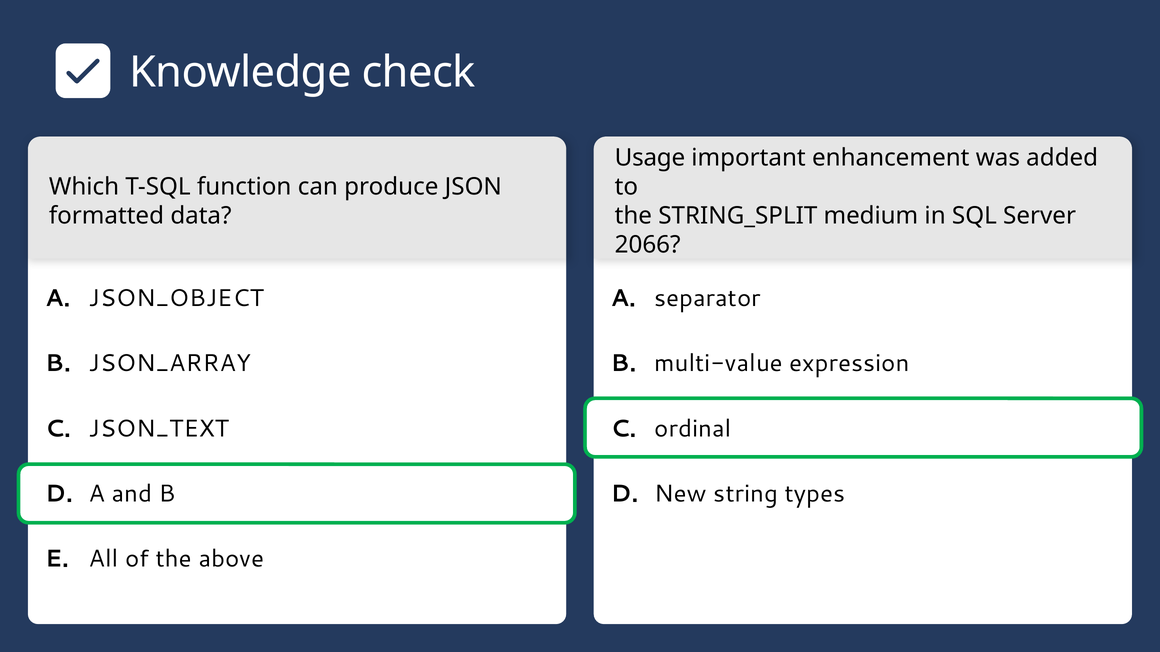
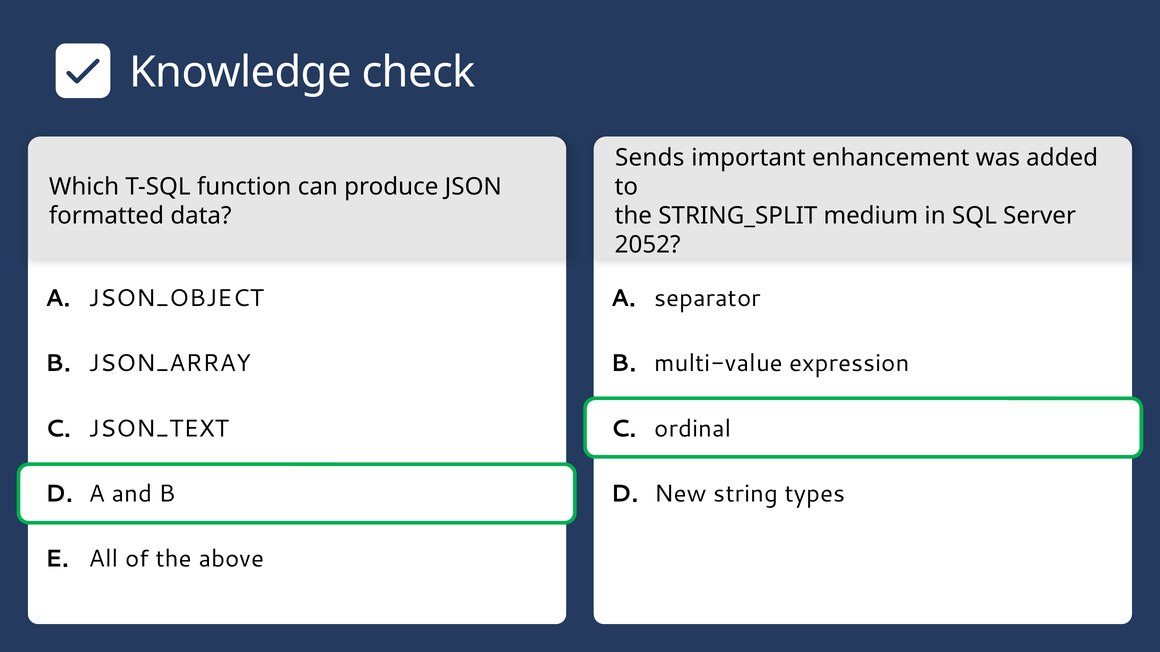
Usage: Usage -> Sends (650, 158)
2066: 2066 -> 2052 (648, 245)
